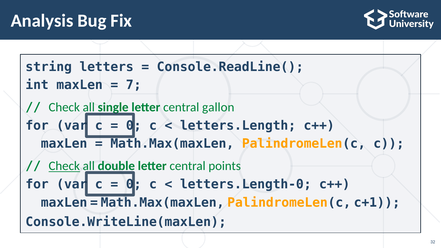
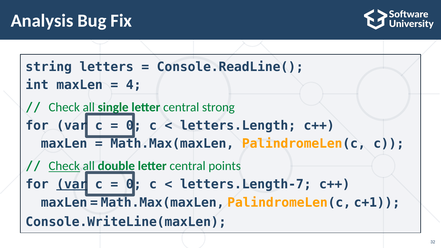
7: 7 -> 4 (134, 85)
gallon: gallon -> strong (218, 107)
var underline: none -> present (72, 184)
letters.Length-0: letters.Length-0 -> letters.Length-7 (246, 184)
